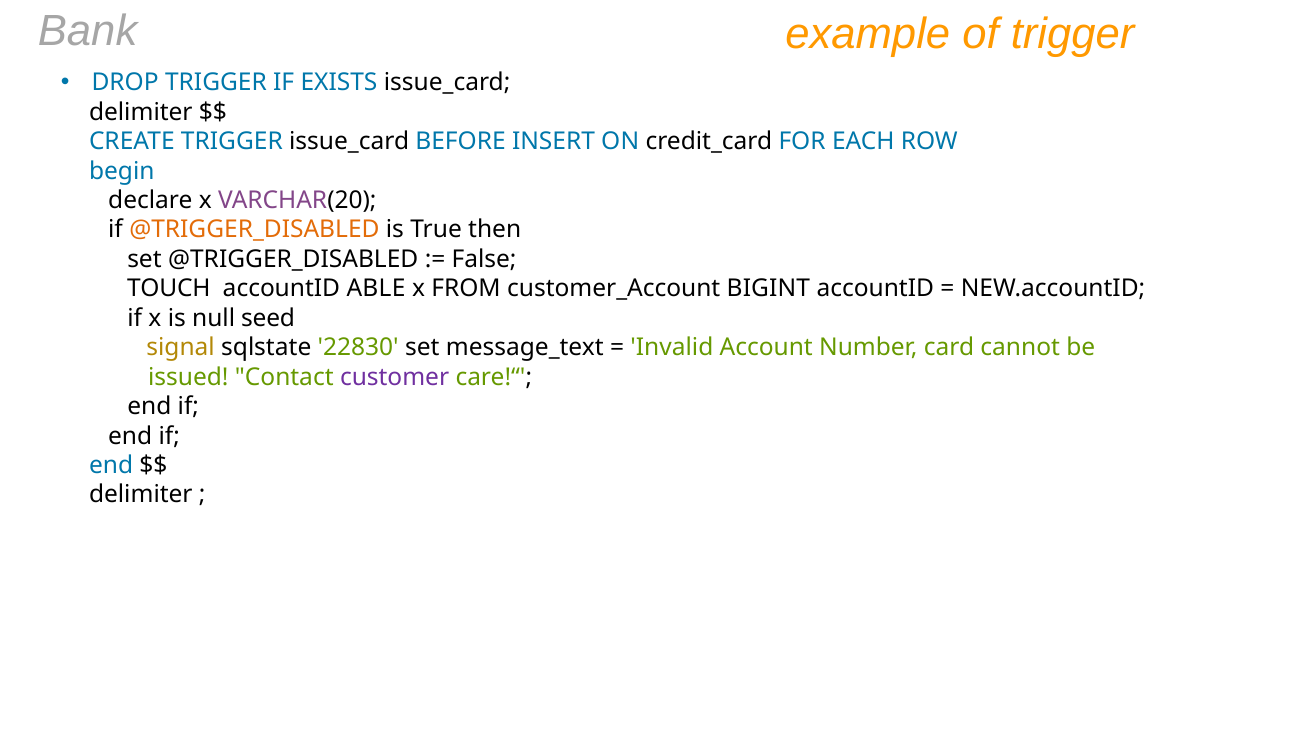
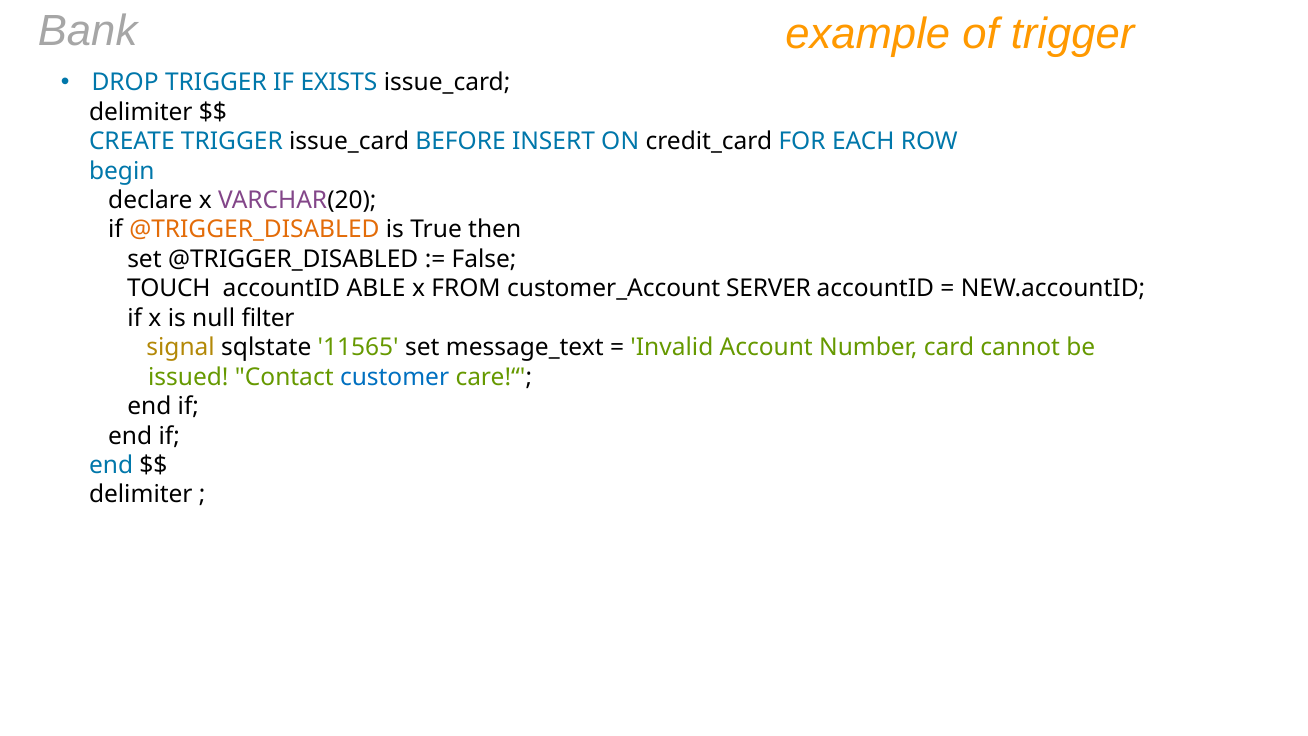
BIGINT: BIGINT -> SERVER (769, 289)
seed: seed -> filter (268, 318)
22830: 22830 -> 11565 (358, 347)
customer colour: purple -> blue (395, 377)
